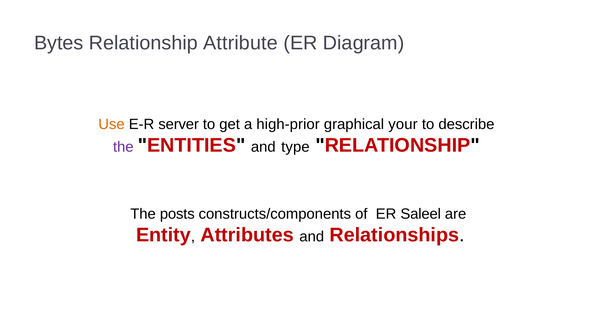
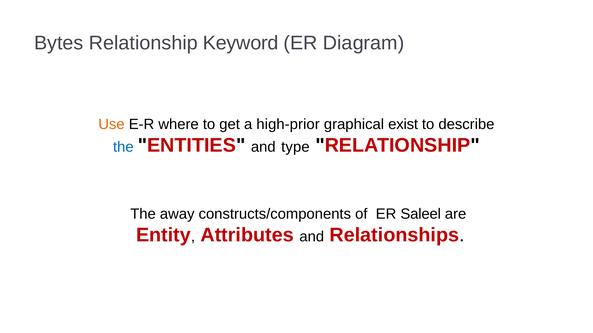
Attribute: Attribute -> Keyword (241, 43)
server: server -> where (179, 124)
your: your -> exist (403, 124)
the colour: purple -> blue (123, 147)
posts: posts -> away (177, 214)
